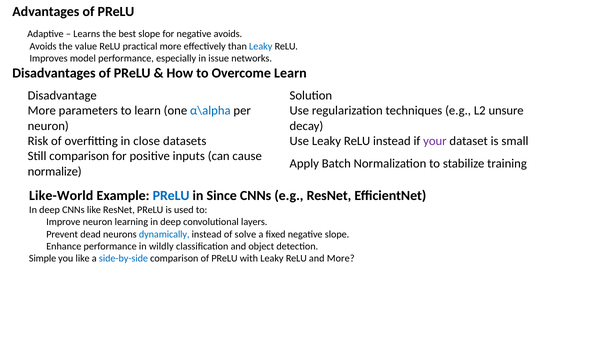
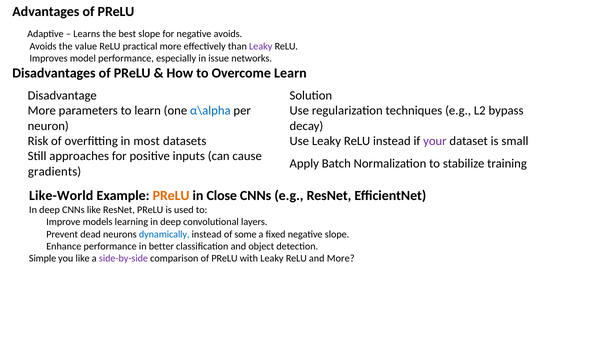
Leaky colour: blue -> purple (261, 46)
unsure: unsure -> bypass (506, 111)
close: close -> most (147, 141)
Still comparison: comparison -> approaches (79, 157)
normalize: normalize -> gradients (55, 172)
PReLU colour: blue -> orange (171, 196)
Since: Since -> Close (222, 196)
neuron: neuron -> models (98, 222)
solve: solve -> some (245, 235)
wildly: wildly -> better (161, 247)
side-by-side colour: blue -> purple (123, 259)
